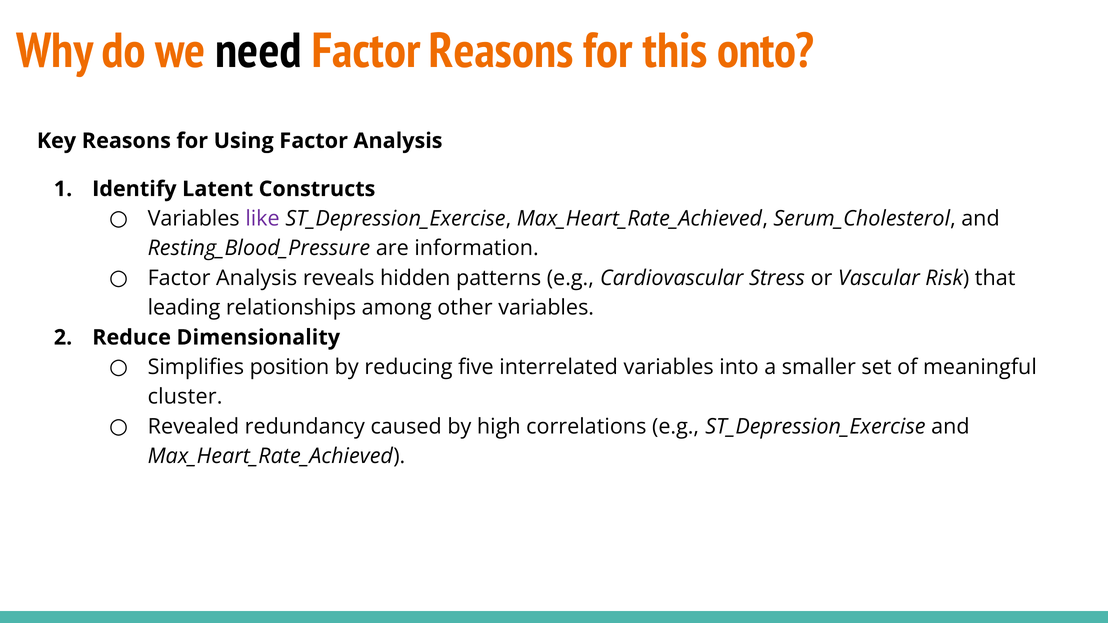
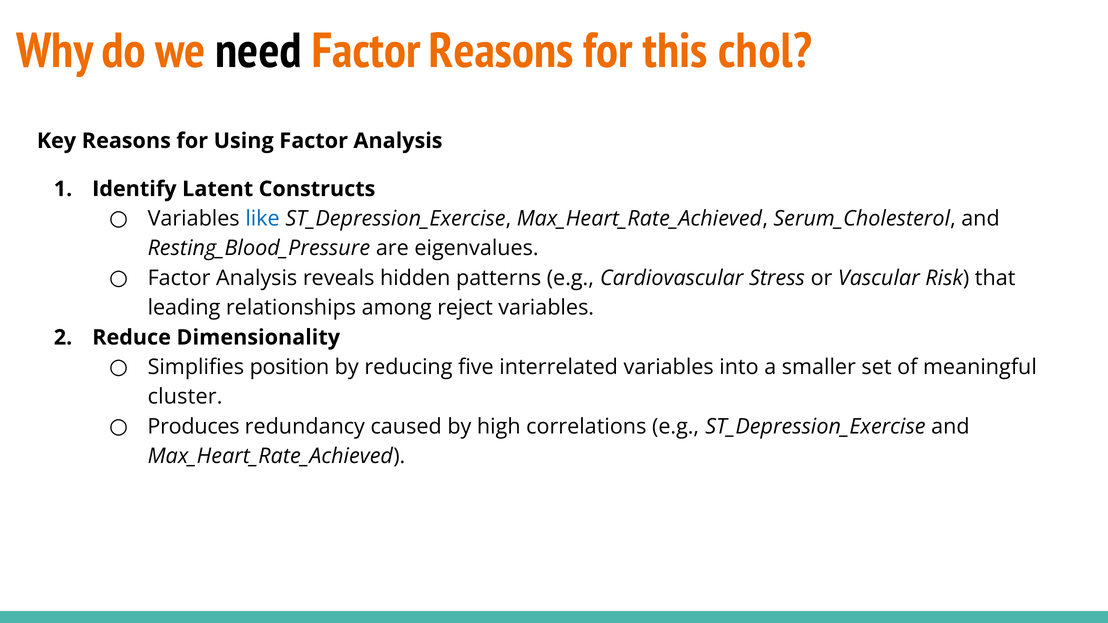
onto: onto -> chol (765, 51)
like colour: purple -> blue (263, 219)
information: information -> eigenvalues (477, 248)
other: other -> reject (465, 308)
Revealed: Revealed -> Produces (194, 427)
